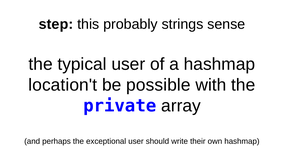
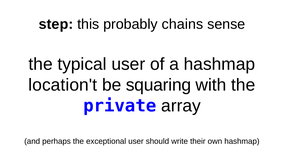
strings: strings -> chains (182, 24)
possible: possible -> squaring (159, 85)
